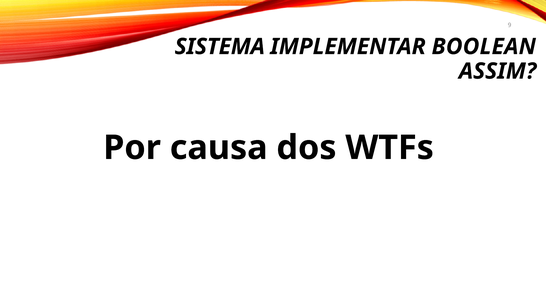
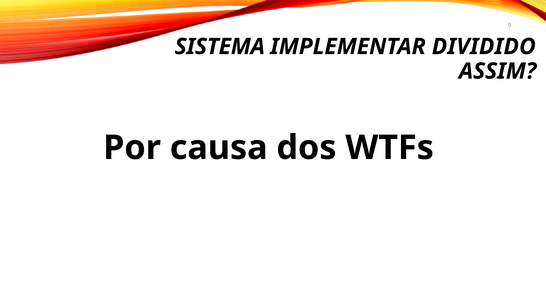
BOOLEAN: BOOLEAN -> DIVIDIDO (484, 47)
